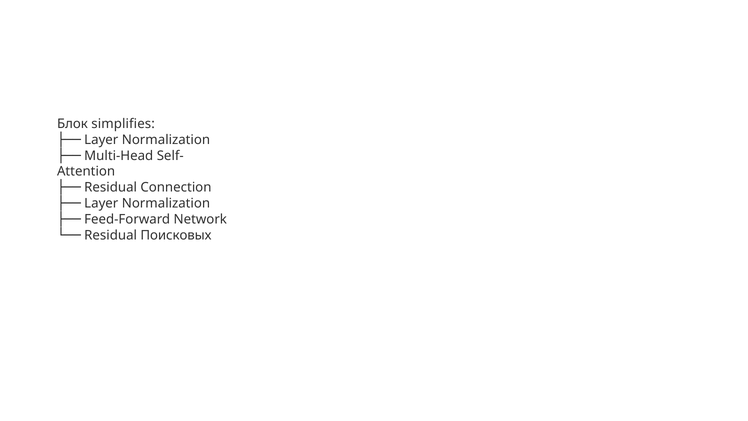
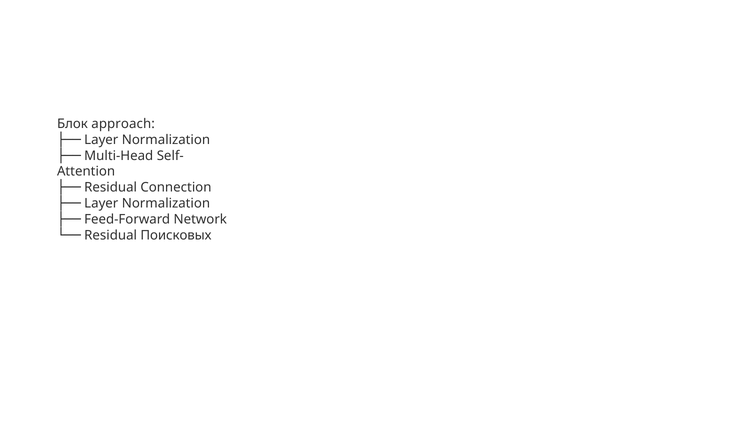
simplifies: simplifies -> approach (123, 124)
